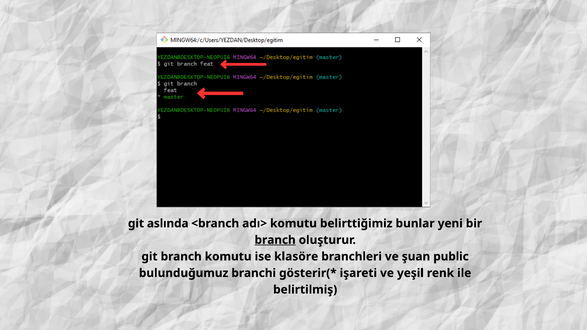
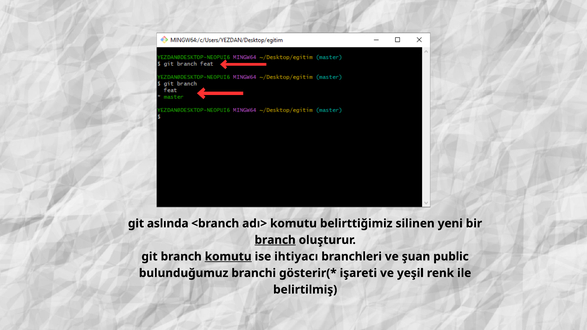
bunlar: bunlar -> silinen (415, 224)
komutu underline: none -> present (228, 257)
klasöre: klasöre -> ihtiyacı (296, 257)
